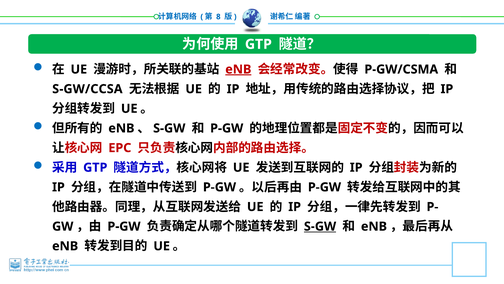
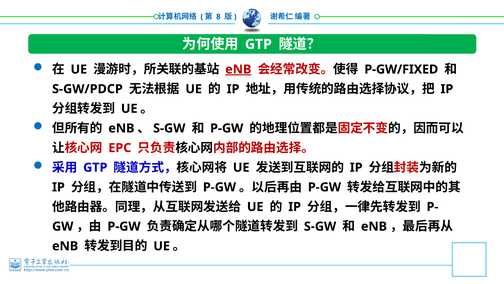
P-GW/CSMA: P-GW/CSMA -> P-GW/FIXED (401, 69)
S-GW/CCSA: S-GW/CCSA -> S-GW/PDCP (87, 89)
S-GW underline: present -> none (320, 226)
